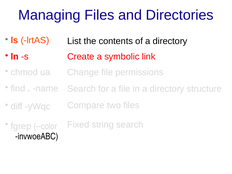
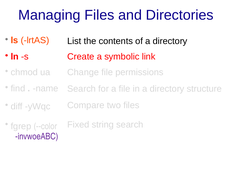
invwoeABC colour: black -> purple (37, 136)
